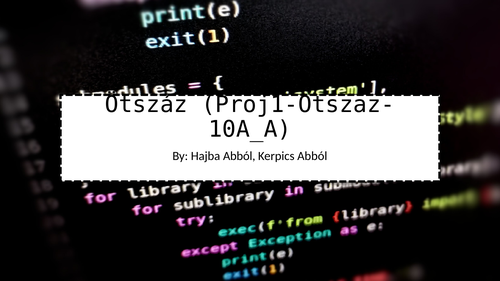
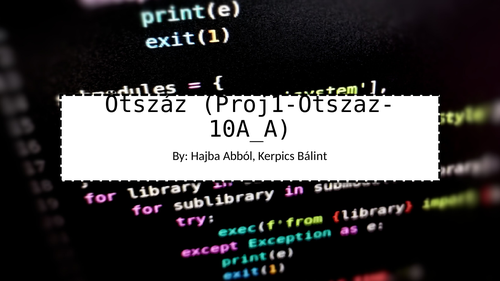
Kerpics Abból: Abból -> Bálint (312, 156)
